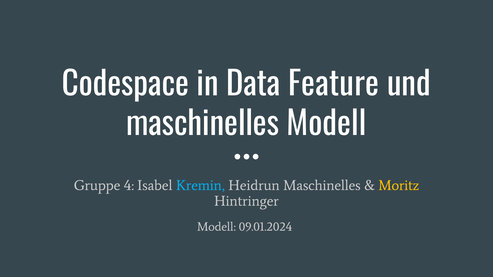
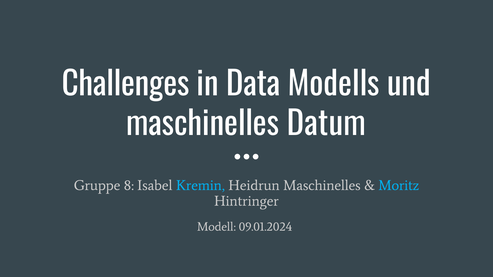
Codespace: Codespace -> Challenges (126, 85)
Feature: Feature -> Modells (334, 85)
maschinelles Modell: Modell -> Datum (326, 124)
4: 4 -> 8 (129, 186)
Moritz colour: yellow -> light blue (399, 186)
